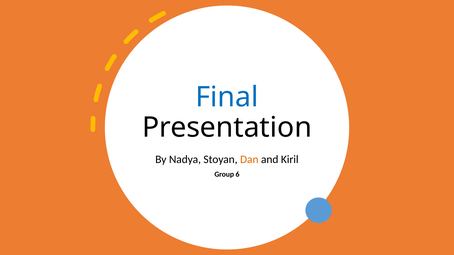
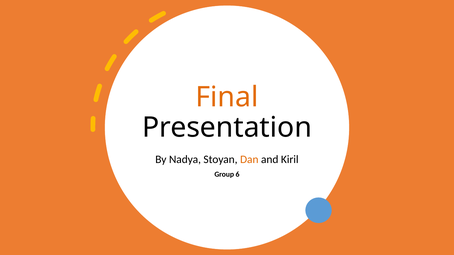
Final colour: blue -> orange (227, 97)
